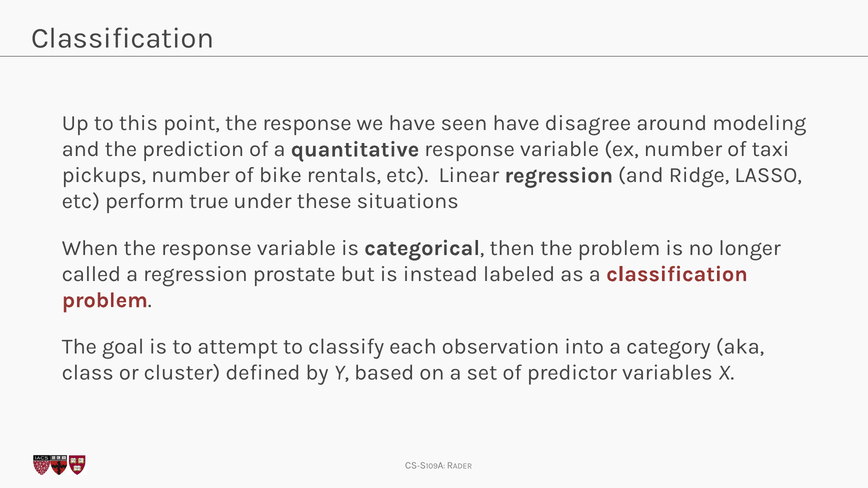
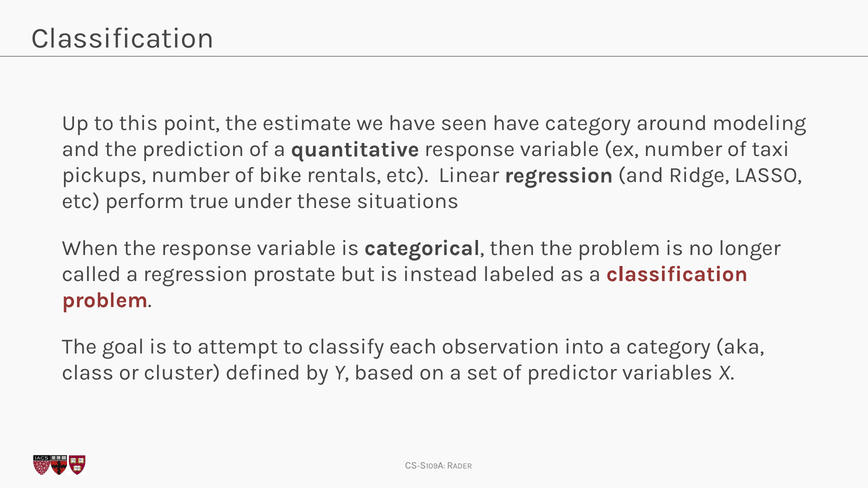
point the response: response -> estimate (307, 123)
have disagree: disagree -> category (588, 123)
